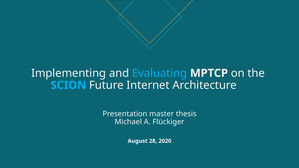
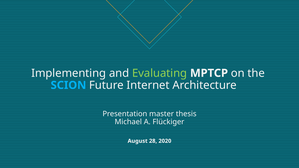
Evaluating colour: light blue -> light green (160, 73)
